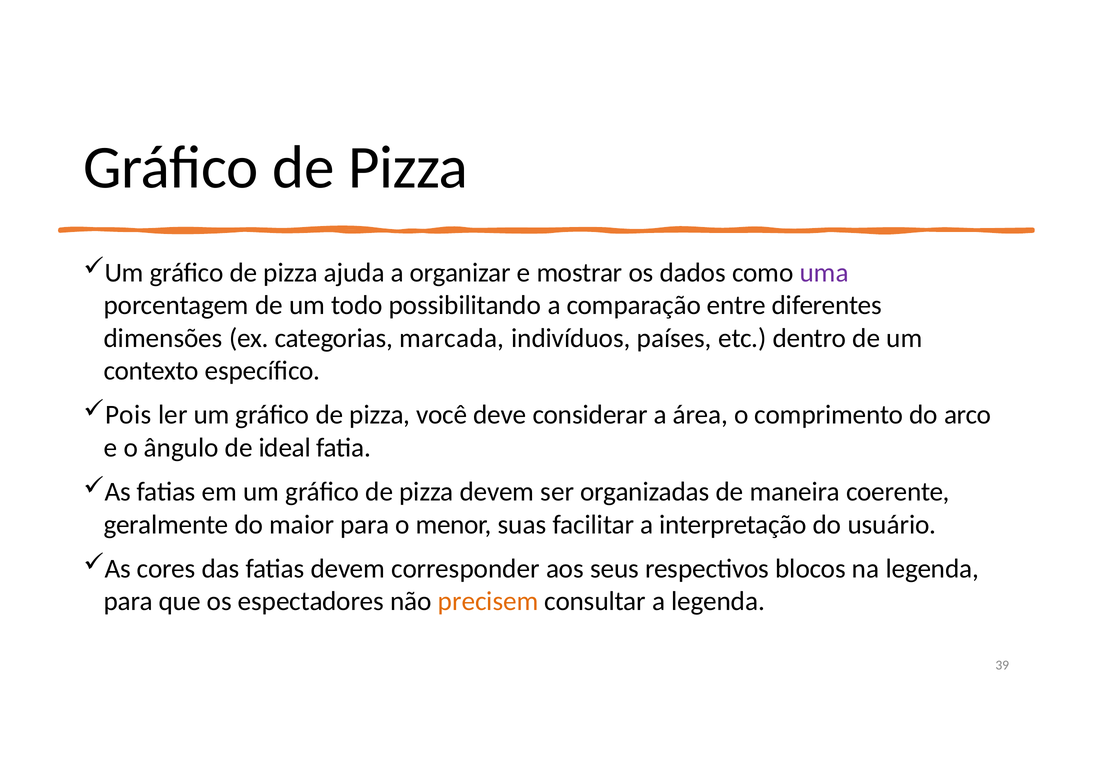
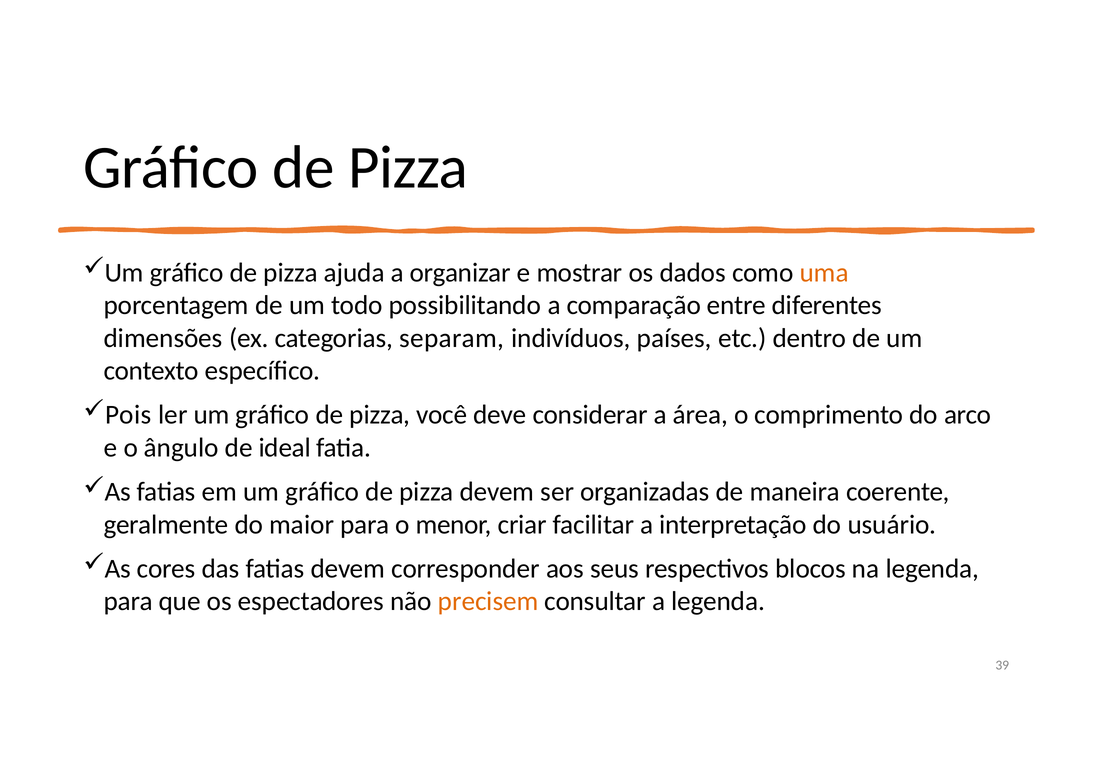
uma colour: purple -> orange (824, 273)
marcada: marcada -> separam (452, 338)
suas: suas -> criar (522, 525)
